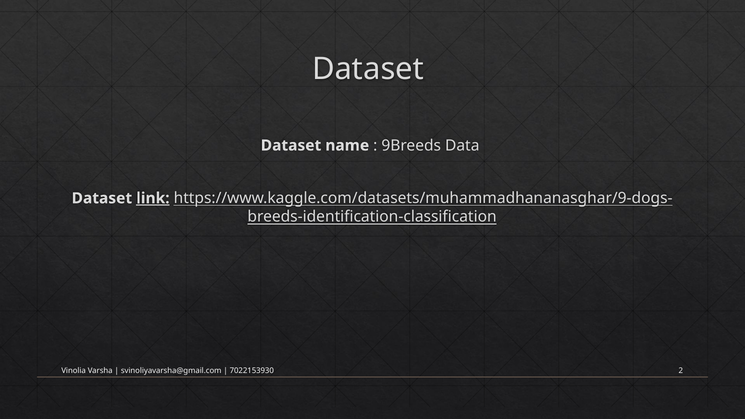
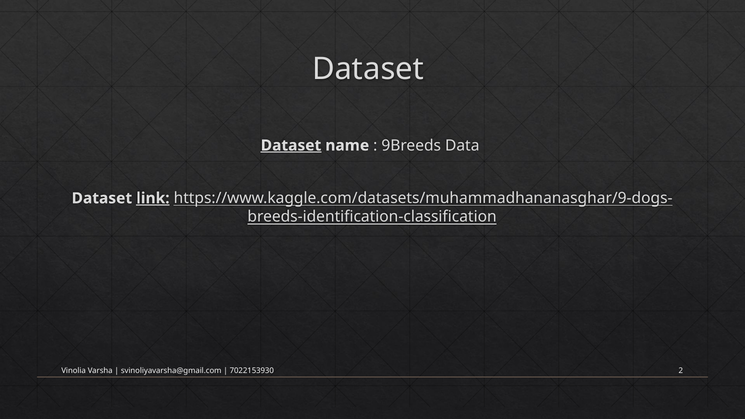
Dataset underline: none -> present (291, 145)
